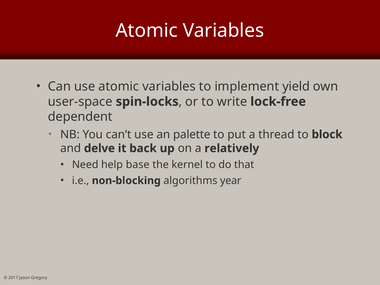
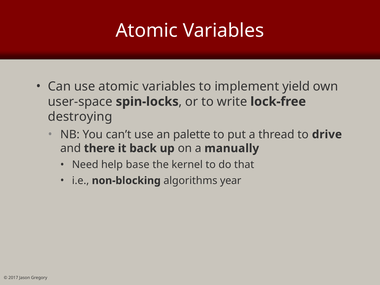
dependent: dependent -> destroying (80, 117)
block: block -> drive (327, 134)
delve: delve -> there (99, 148)
relatively: relatively -> manually (232, 148)
